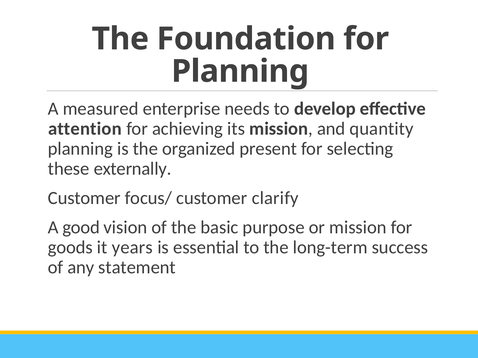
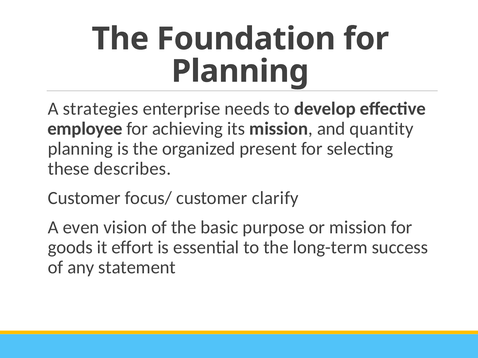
measured: measured -> strategies (101, 109)
attention: attention -> employee (85, 129)
externally: externally -> describes (132, 169)
good: good -> even (81, 228)
years: years -> effort (132, 248)
